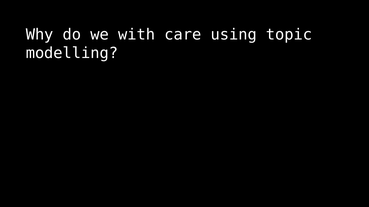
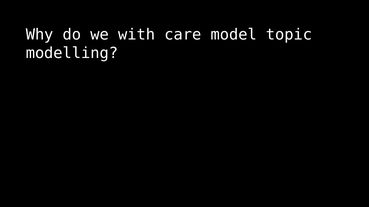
using: using -> model (234, 35)
